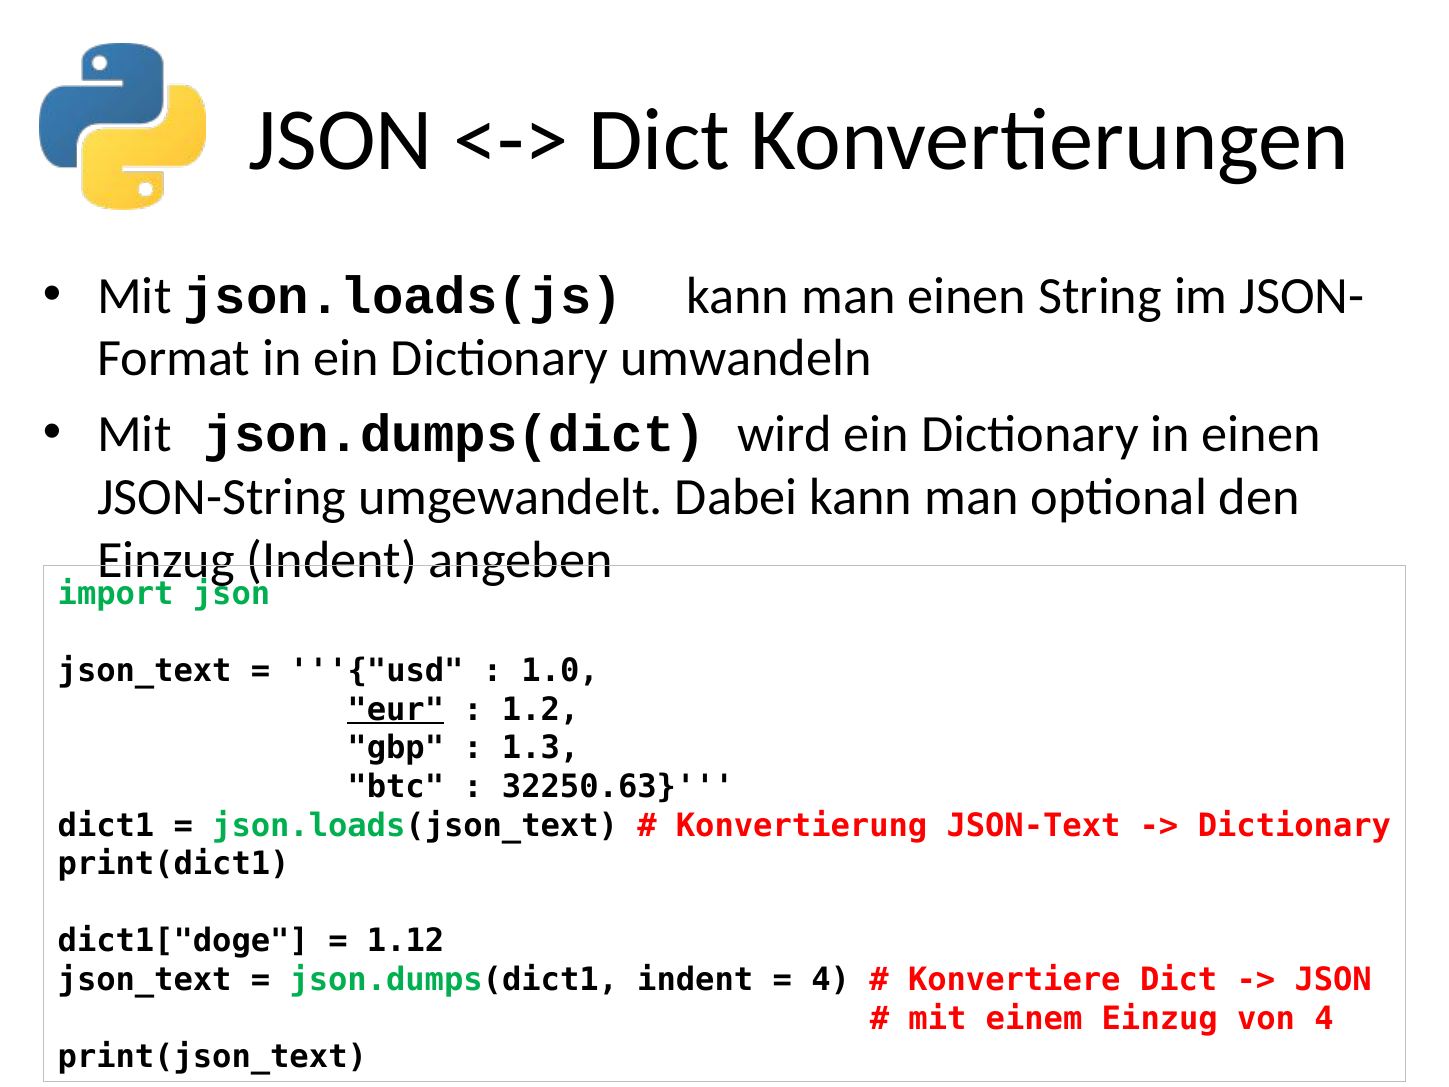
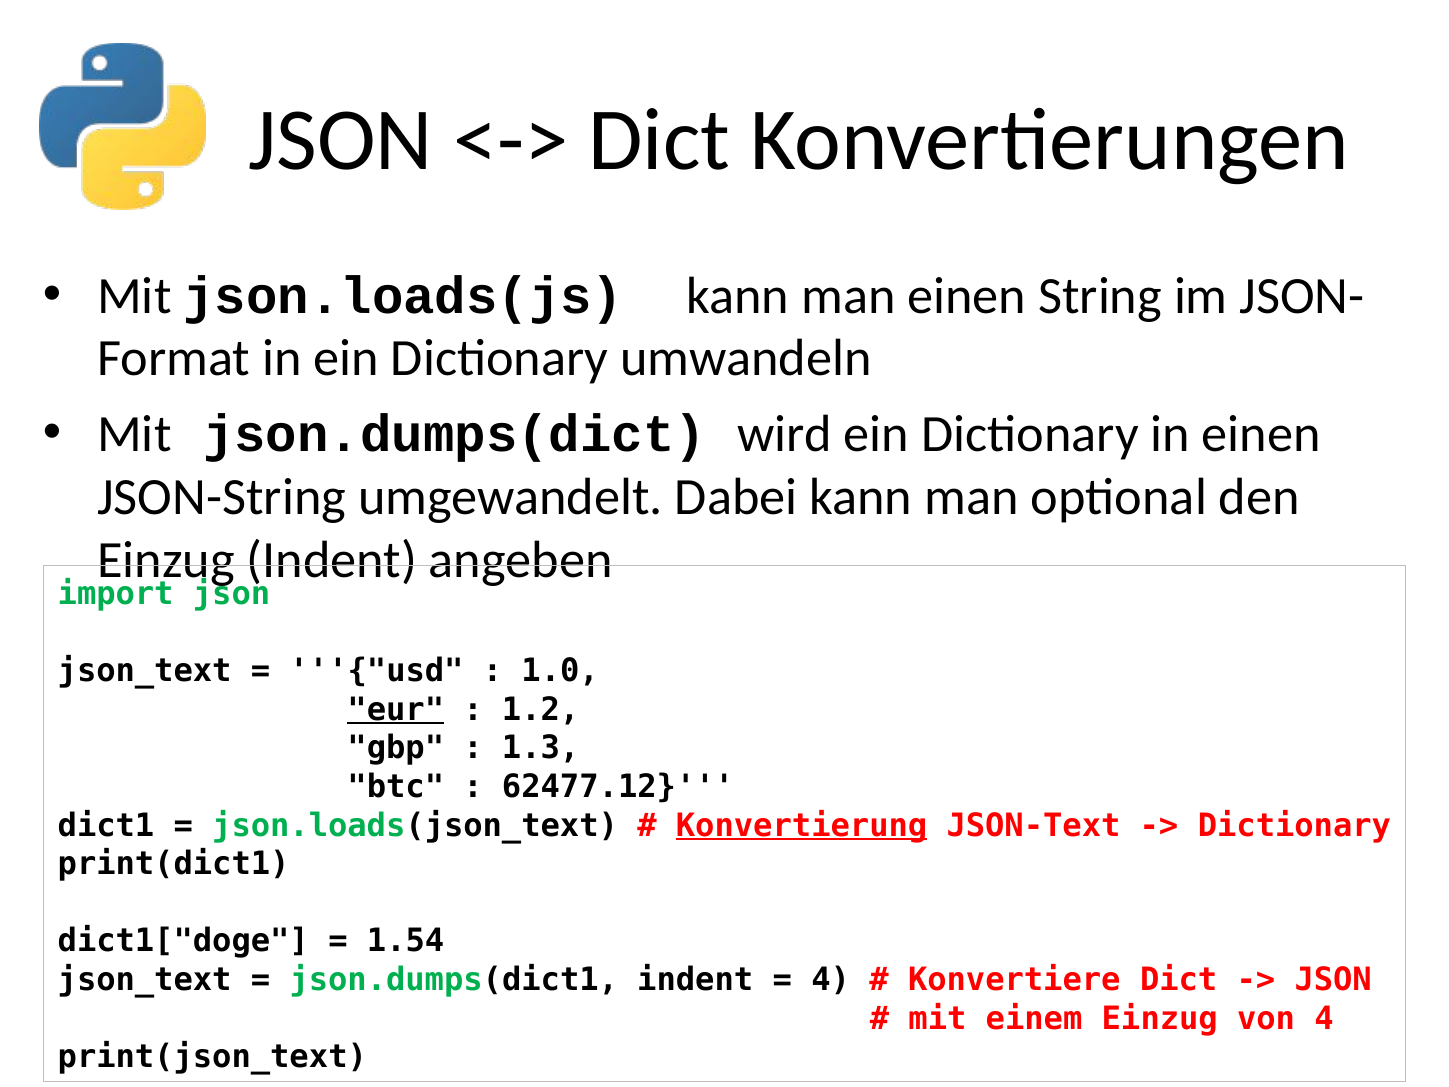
32250.63: 32250.63 -> 62477.12 (618, 787)
Konvertierung underline: none -> present (802, 825)
1.12: 1.12 -> 1.54 (406, 941)
